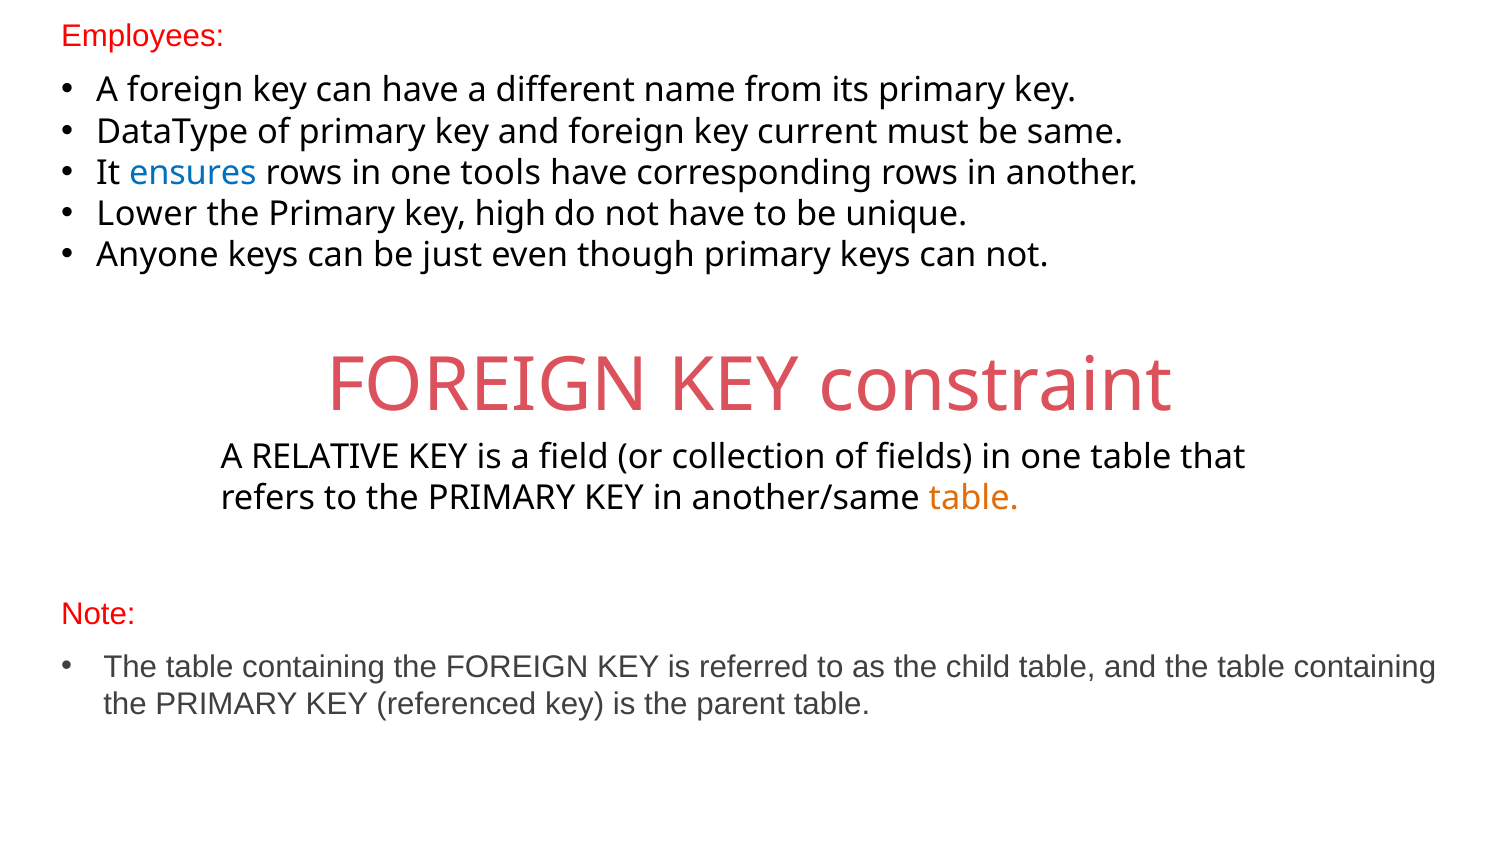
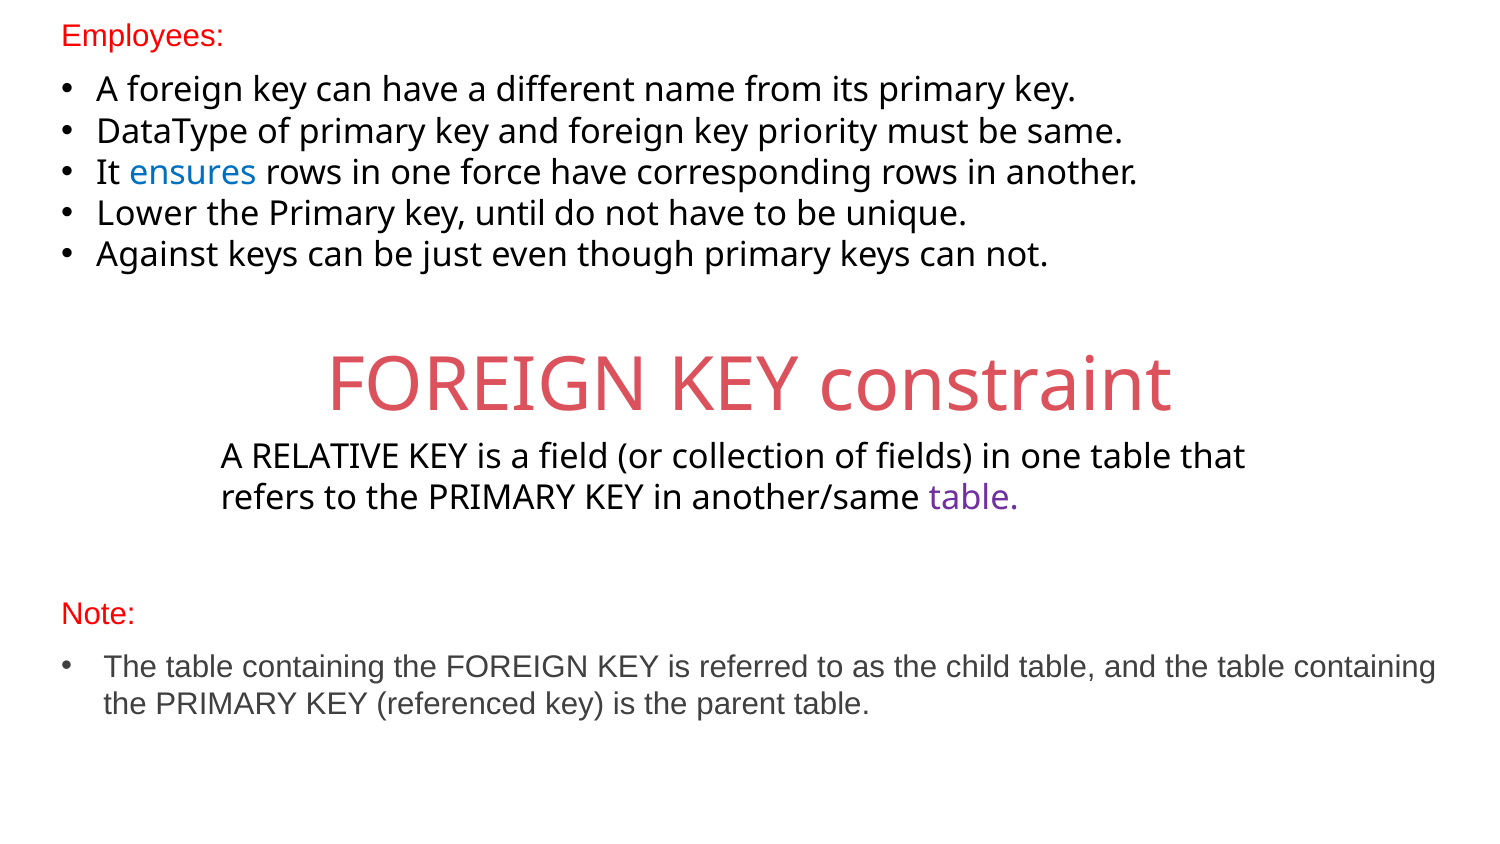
current: current -> priority (817, 132)
tools: tools -> force (501, 173)
high: high -> until (510, 214)
Anyone: Anyone -> Against (157, 255)
table colour: orange -> purple (974, 498)
